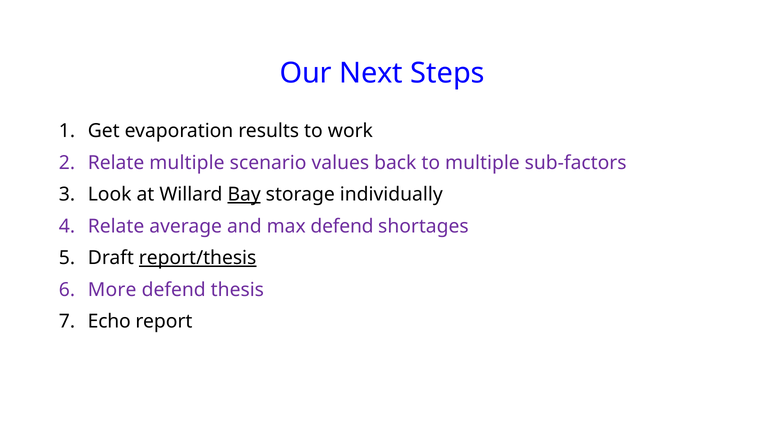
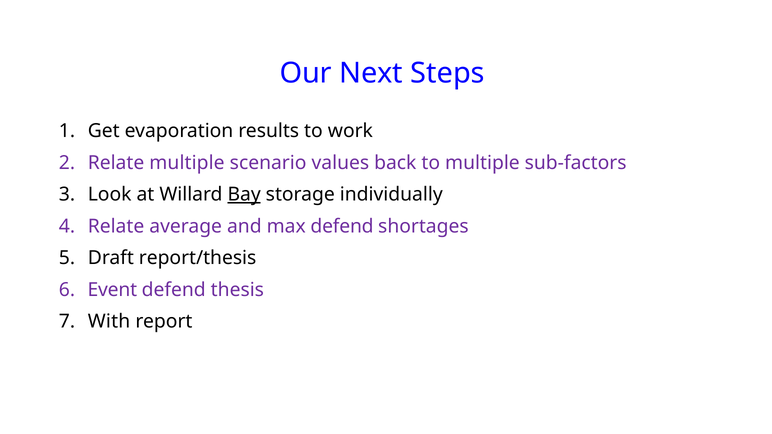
report/thesis underline: present -> none (198, 258)
More: More -> Event (112, 290)
Echo: Echo -> With (109, 322)
